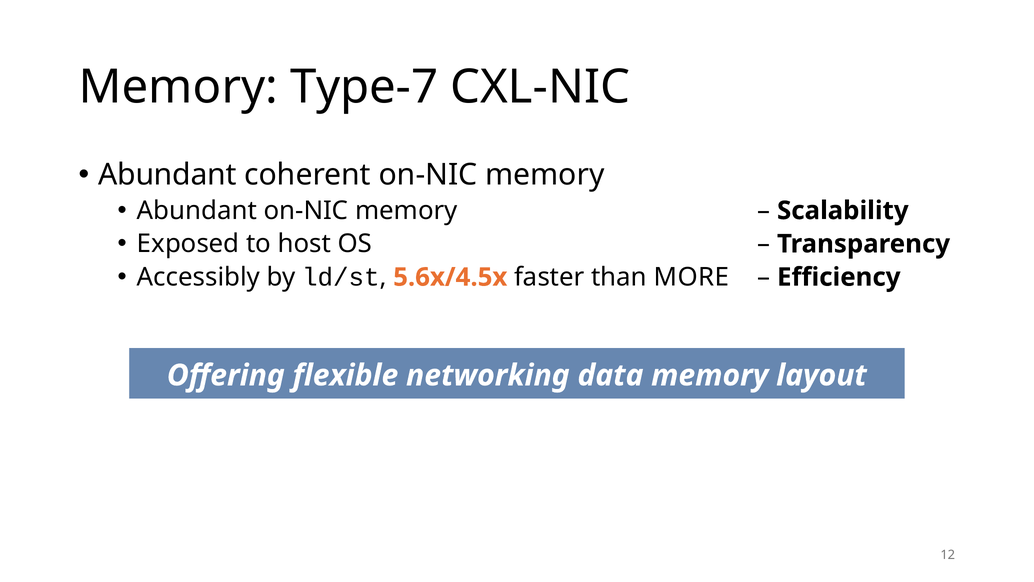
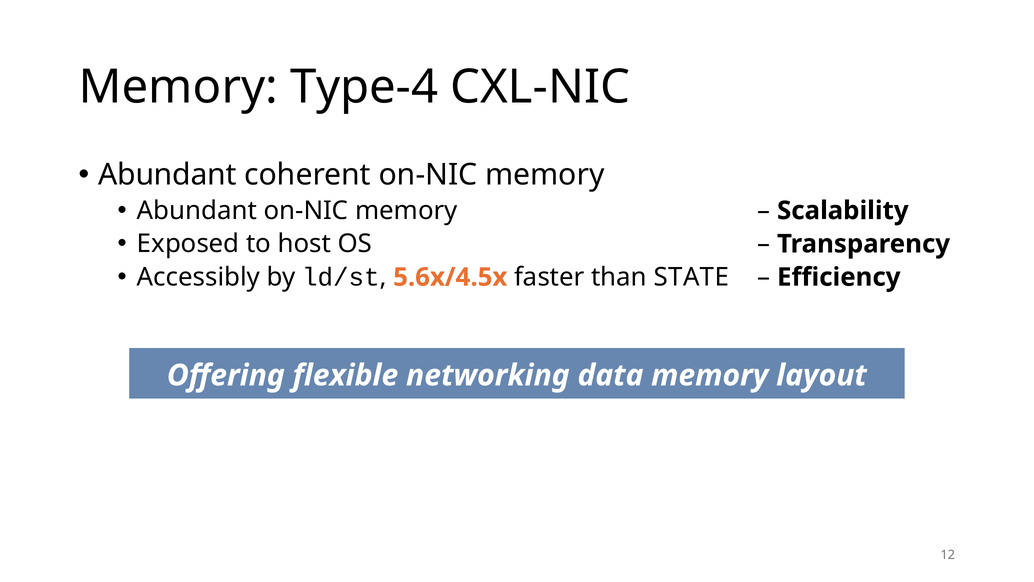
Type-7: Type-7 -> Type-4 (364, 87)
MORE: MORE -> STATE (691, 277)
